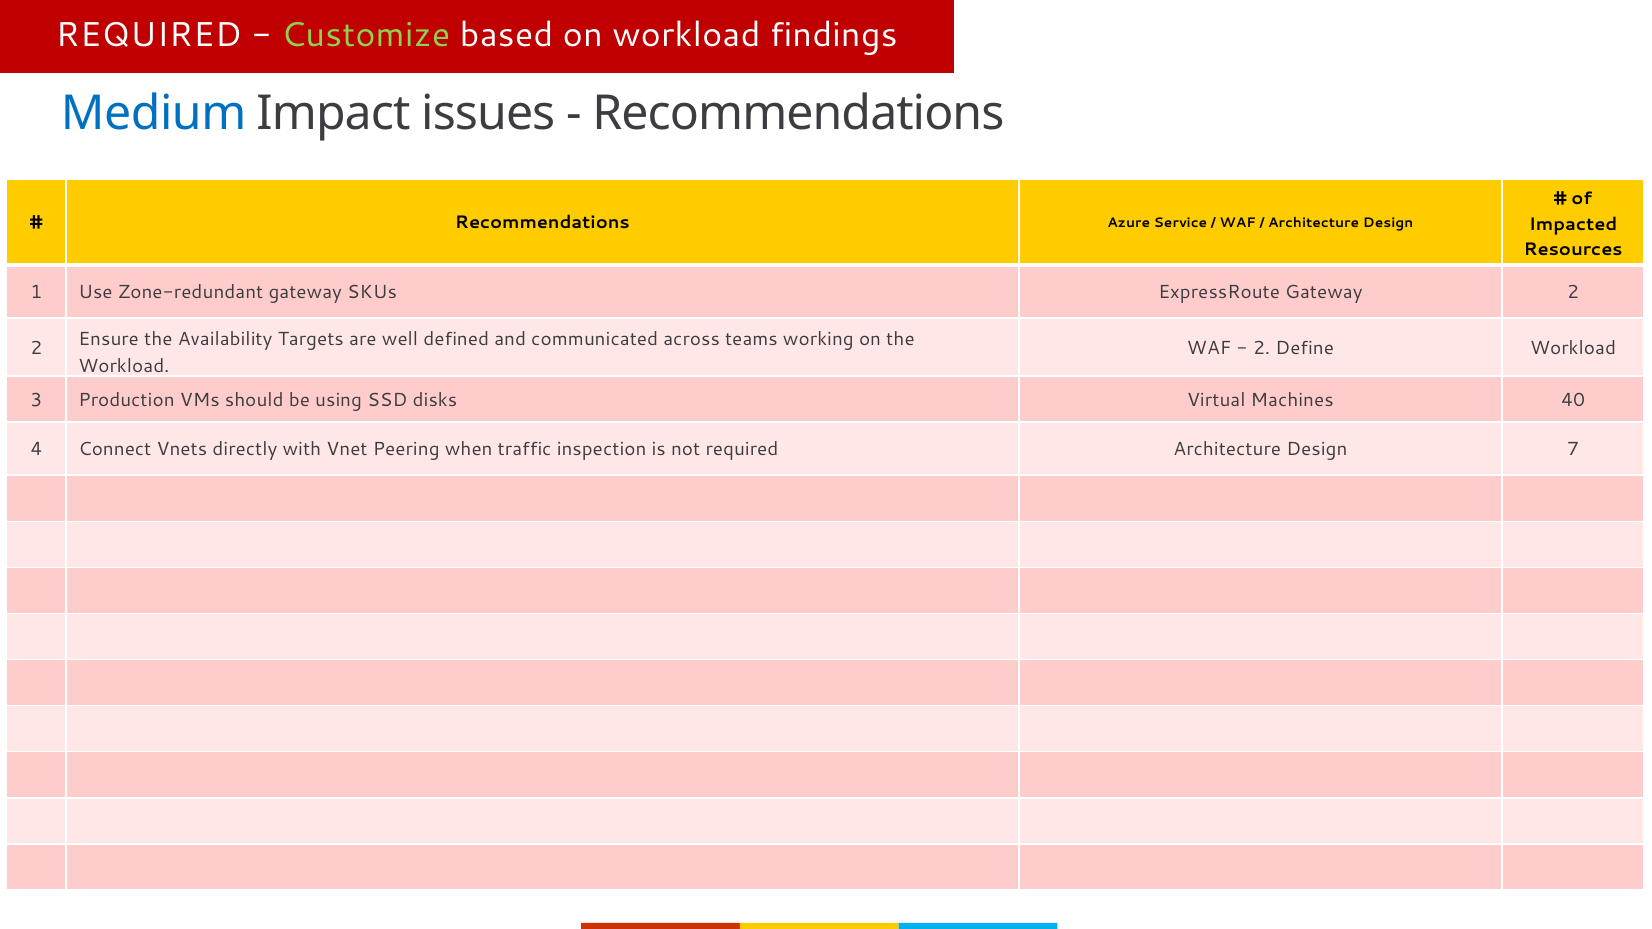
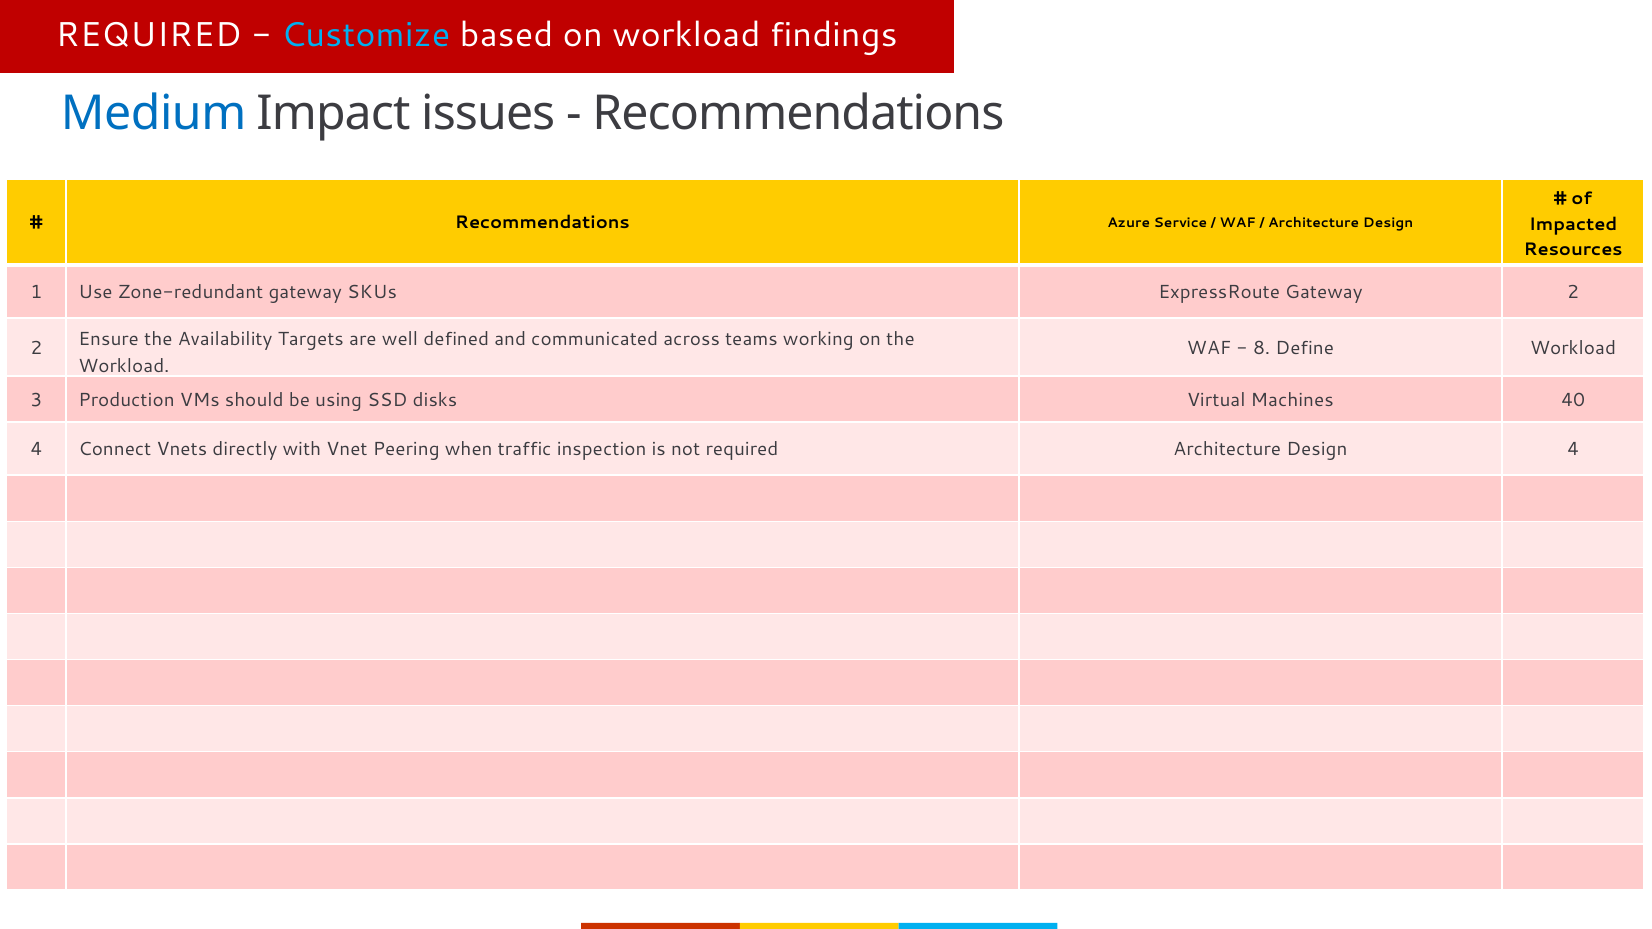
Customize colour: light green -> light blue (366, 35)
2: 2 -> 8 (1262, 348)
Design 7: 7 -> 4 (1573, 450)
